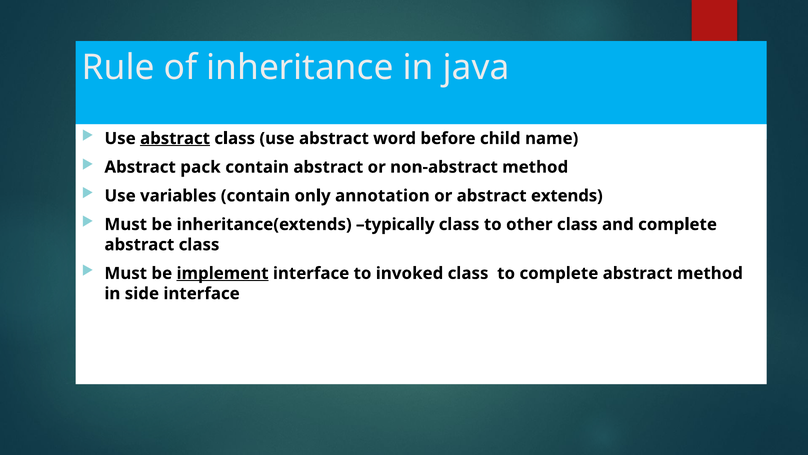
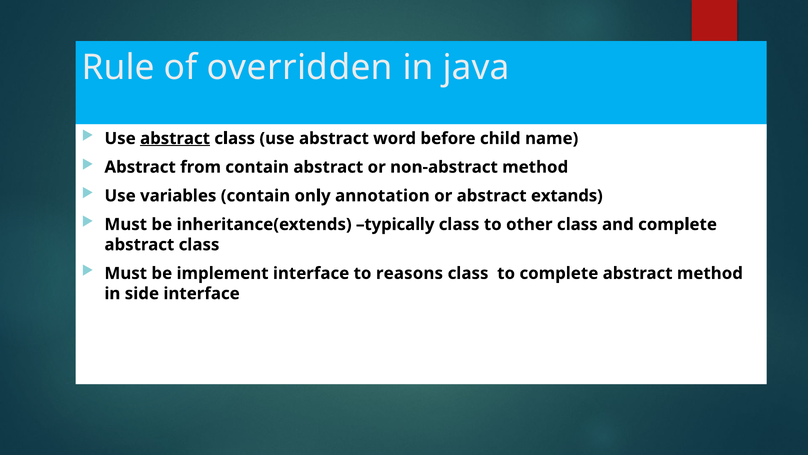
inheritance: inheritance -> overridden (300, 68)
pack: pack -> from (201, 167)
extends: extends -> extands (567, 196)
implement underline: present -> none (223, 273)
invoked: invoked -> reasons (409, 273)
